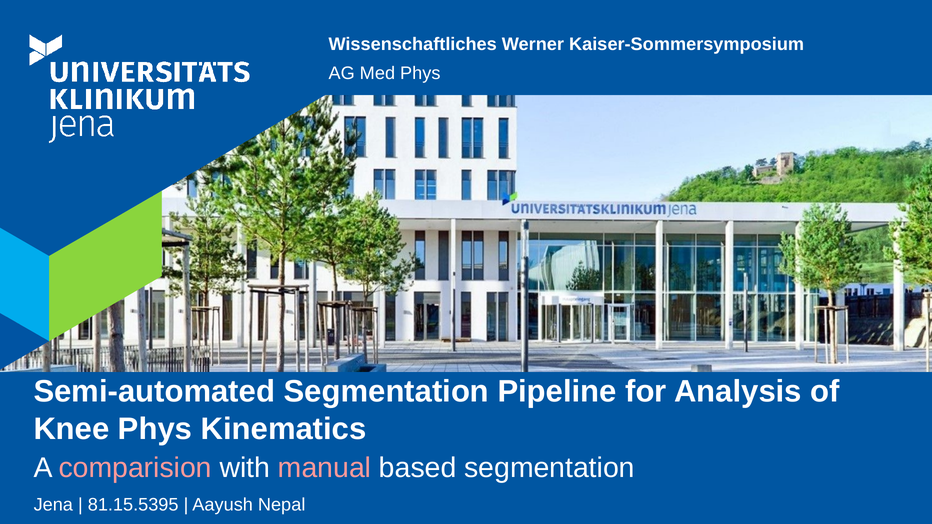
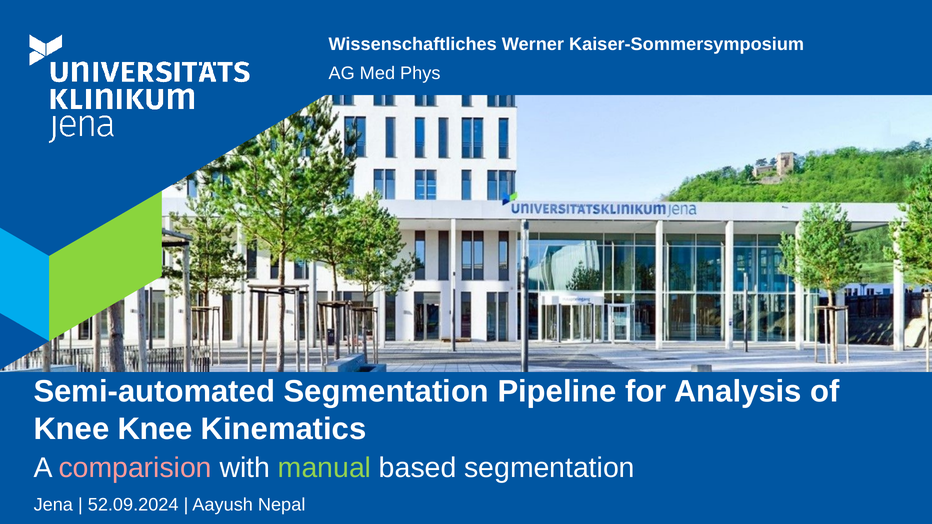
Knee Phys: Phys -> Knee (155, 429)
manual colour: pink -> light green (325, 468)
81.15.5395: 81.15.5395 -> 52.09.2024 (133, 505)
